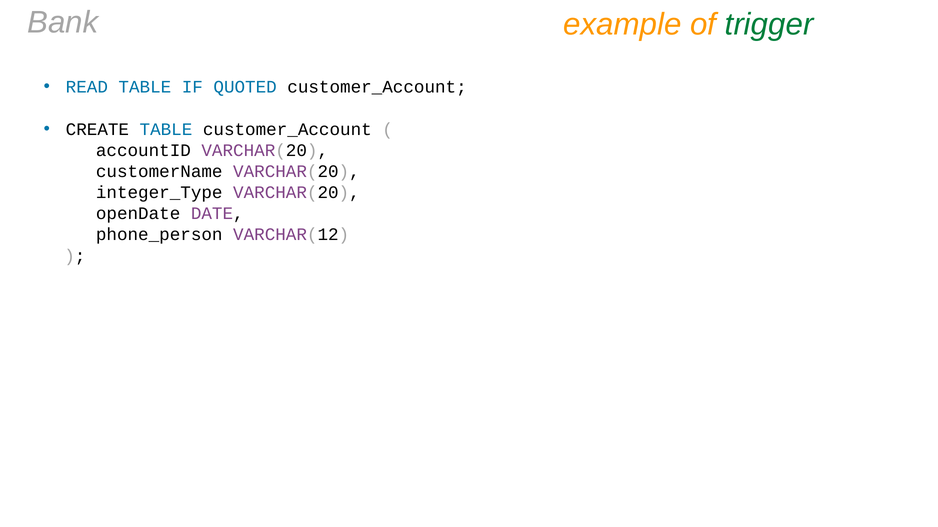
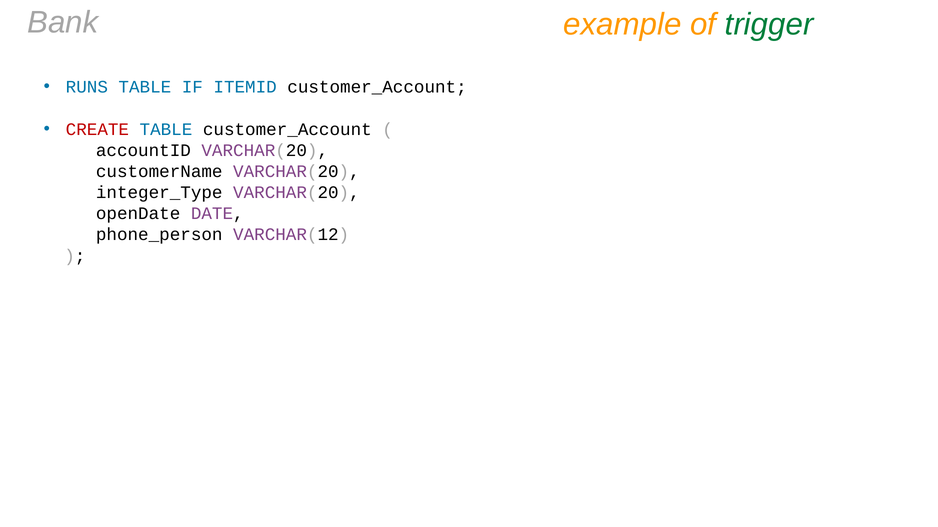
READ: READ -> RUNS (87, 87)
QUOTED: QUOTED -> ITEMID (245, 87)
CREATE colour: black -> red (97, 129)
